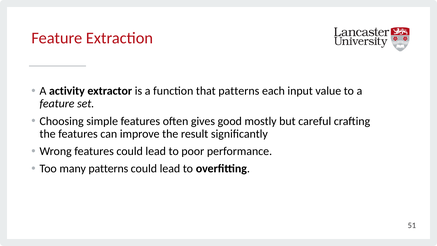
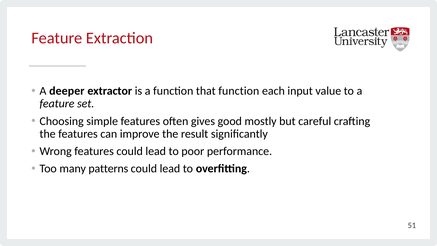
activity: activity -> deeper (67, 91)
that patterns: patterns -> function (239, 91)
